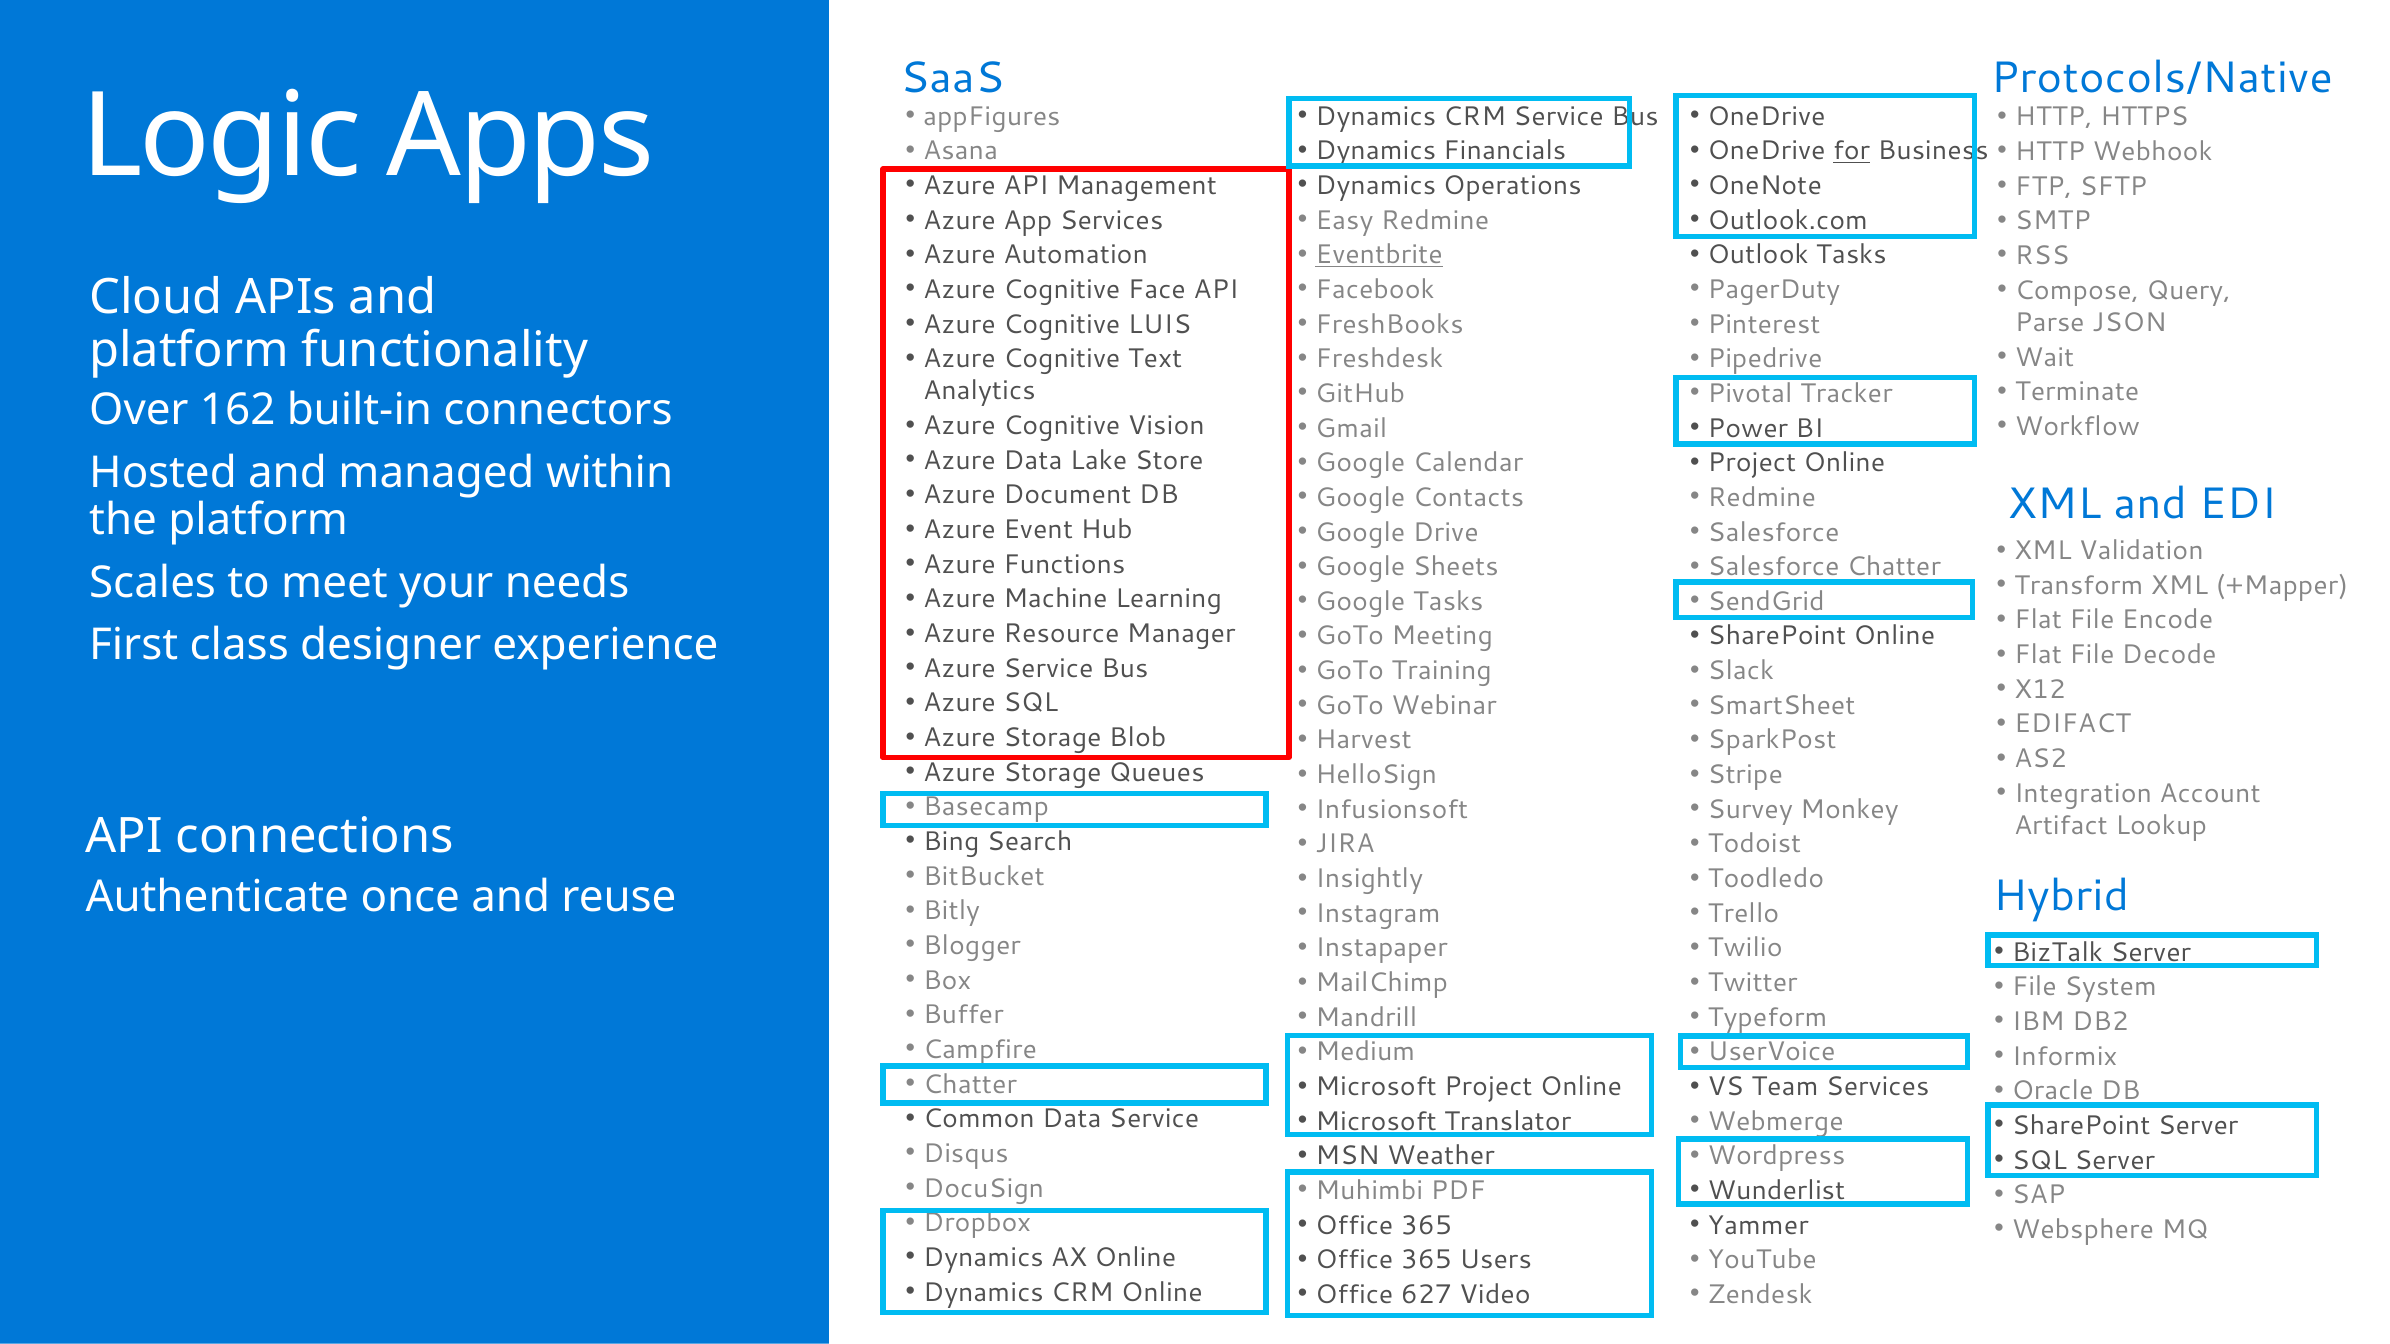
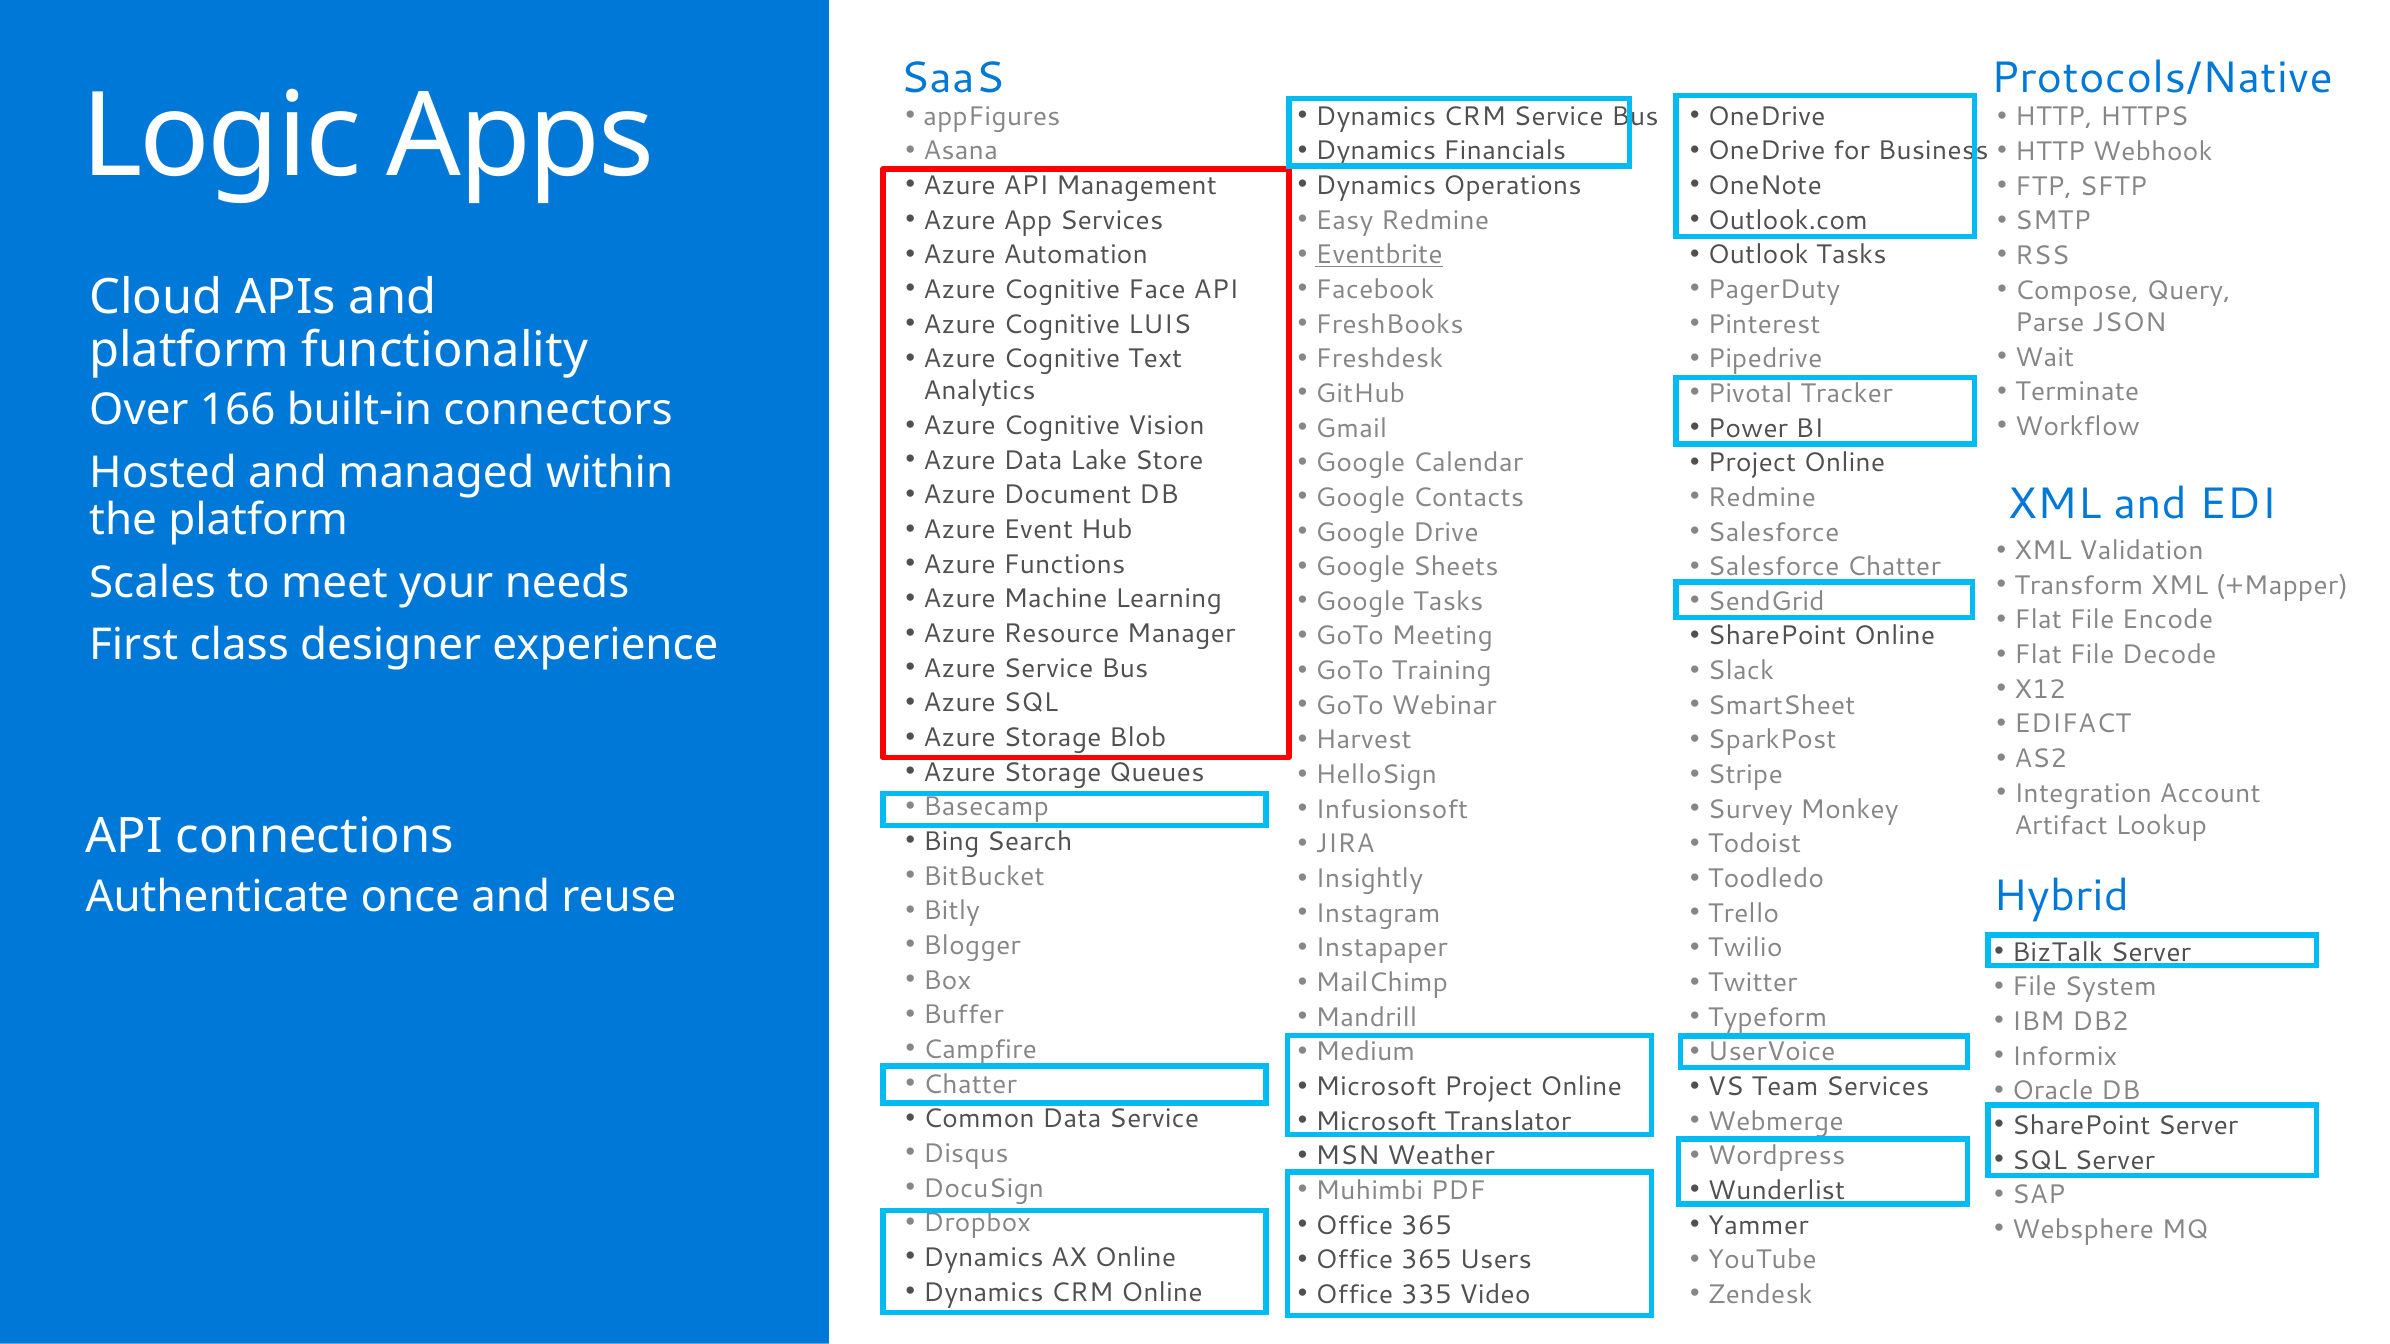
for underline: present -> none (1852, 151)
162: 162 -> 166 (238, 410)
627: 627 -> 335 (1426, 1295)
